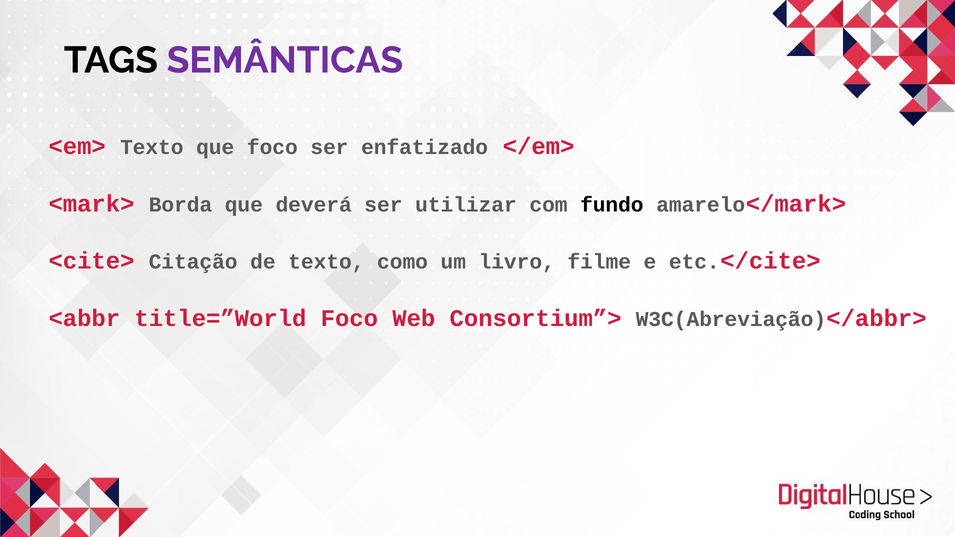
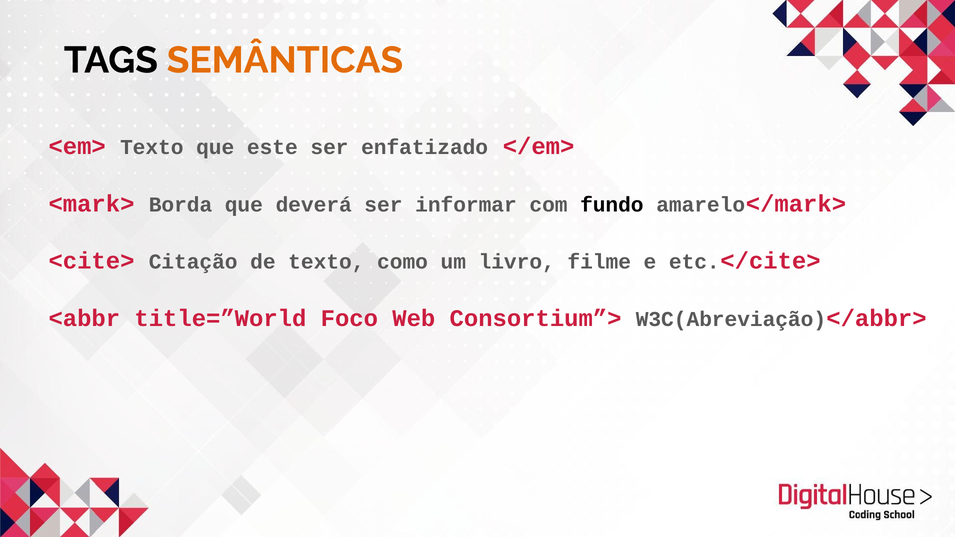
SEMÂNTICAS colour: purple -> orange (285, 60)
que foco: foco -> este (272, 147)
utilizar: utilizar -> informar (466, 205)
